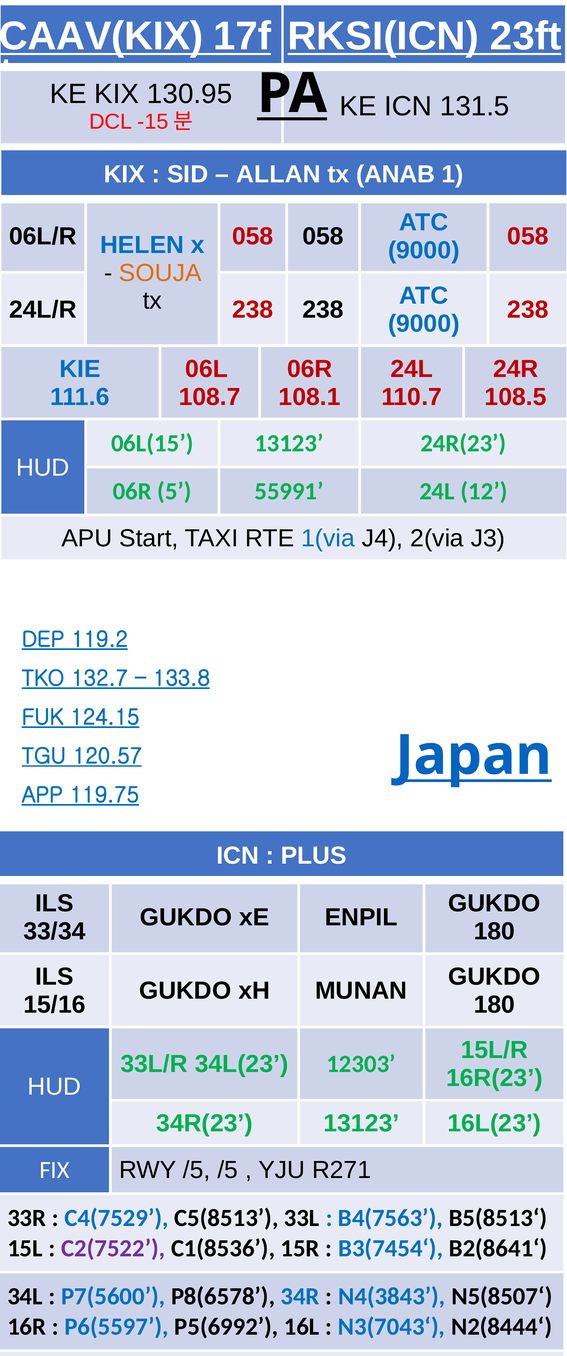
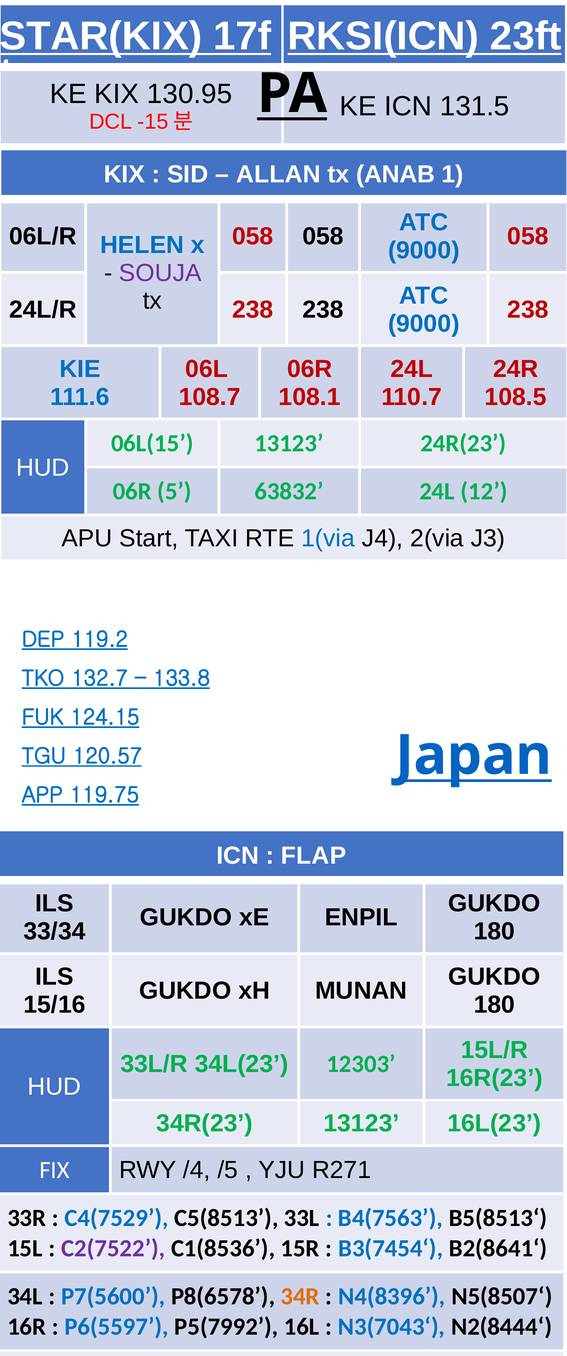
CAAV(KIX: CAAV(KIX -> STAR(KIX (101, 36)
SOUJA colour: orange -> purple (160, 273)
55991: 55991 -> 63832 (289, 492)
PLUS: PLUS -> FLAP (314, 856)
RWY /5: /5 -> /4 (197, 1171)
34R colour: blue -> orange (300, 1297)
N4(3843: N4(3843 -> N4(8396 (392, 1297)
P5(6992: P5(6992 -> P5(7992 (226, 1327)
